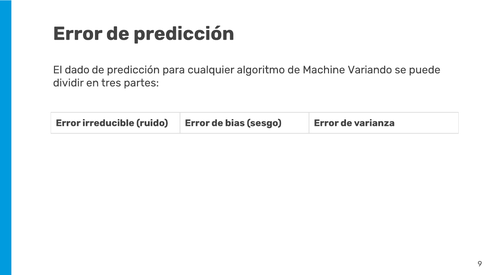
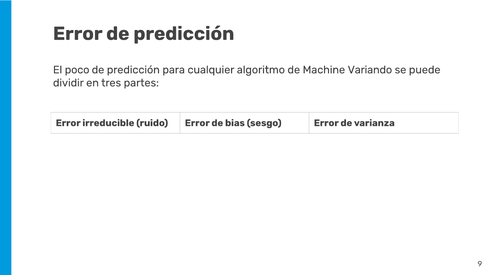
dado: dado -> poco (77, 70)
